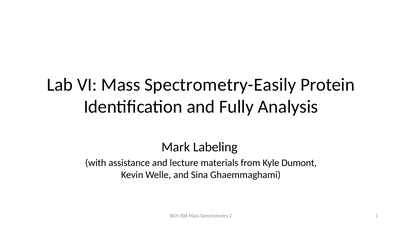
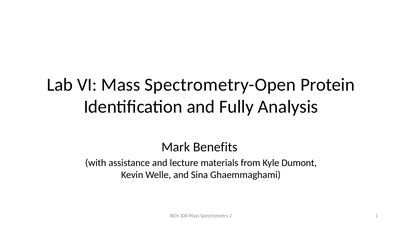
Spectrometry-Easily: Spectrometry-Easily -> Spectrometry-Open (220, 85)
Labeling: Labeling -> Benefits (215, 147)
